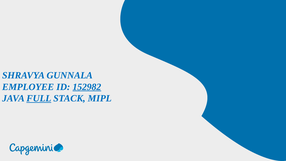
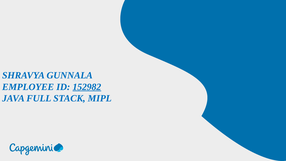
FULL underline: present -> none (39, 98)
